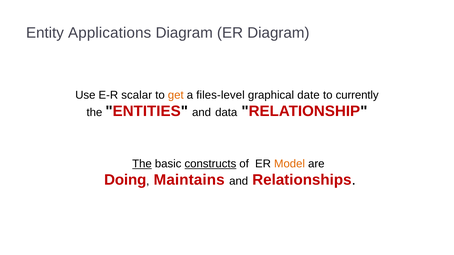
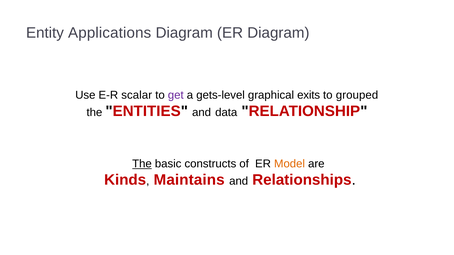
get colour: orange -> purple (176, 95)
files-level: files-level -> gets-level (221, 95)
date: date -> exits (309, 95)
currently: currently -> grouped (357, 95)
constructs underline: present -> none (210, 164)
Doing: Doing -> Kinds (125, 180)
